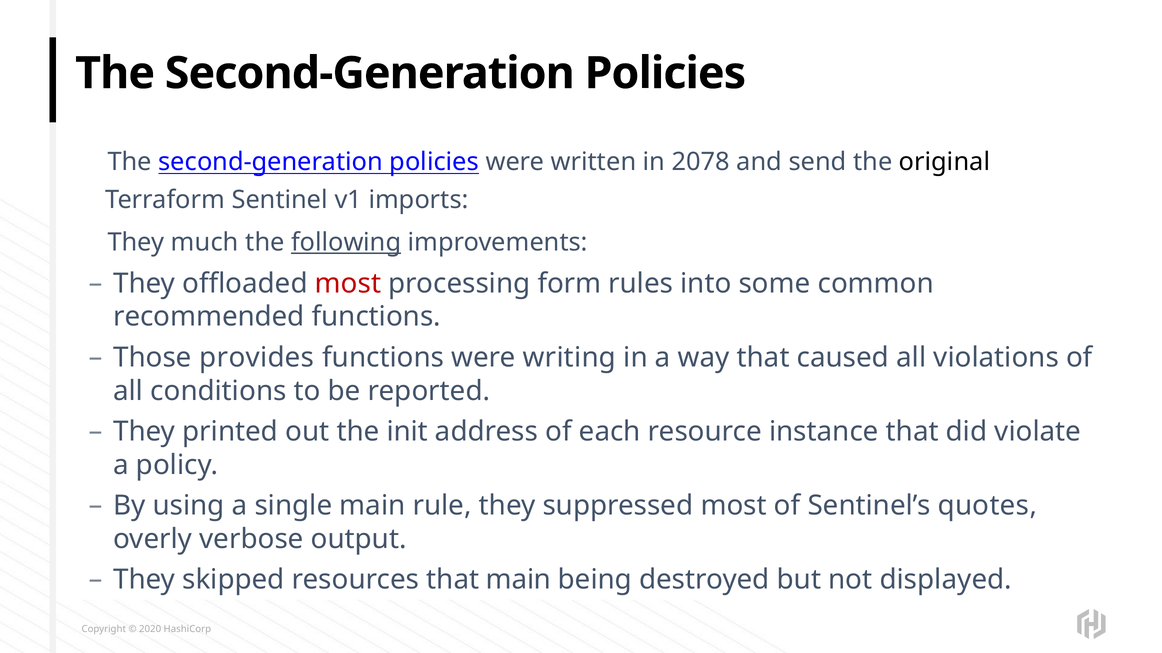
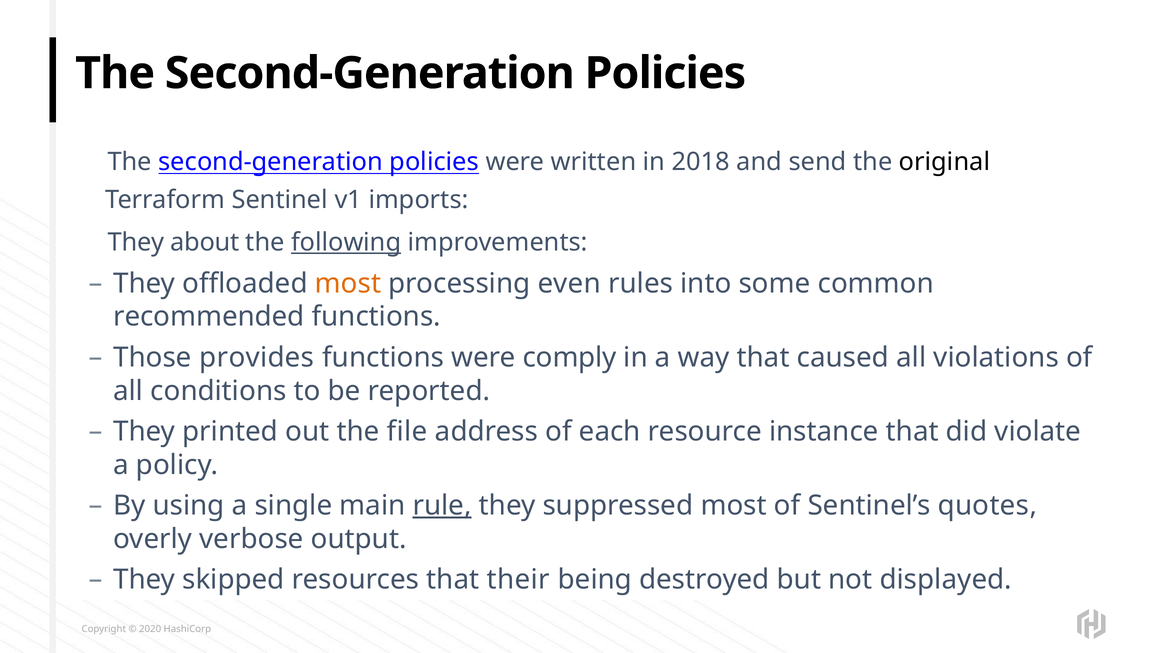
2078: 2078 -> 2018 (701, 162)
much: much -> about (205, 242)
most colour: red -> orange (348, 284)
form: form -> even (569, 284)
writing: writing -> comply (570, 358)
init: init -> file (407, 432)
rule underline: none -> present (442, 506)
that main: main -> their (518, 580)
